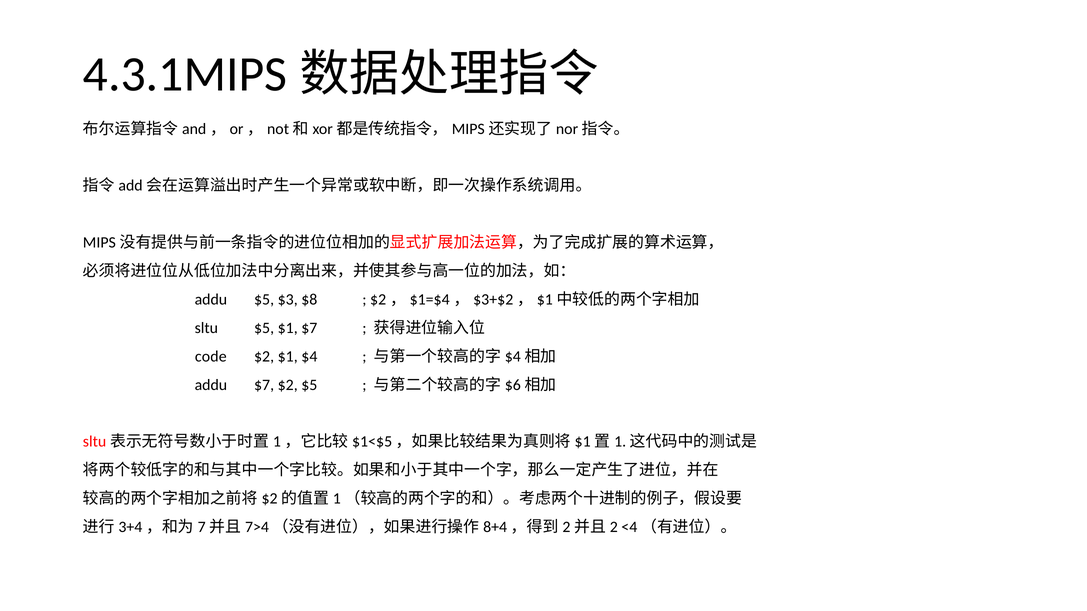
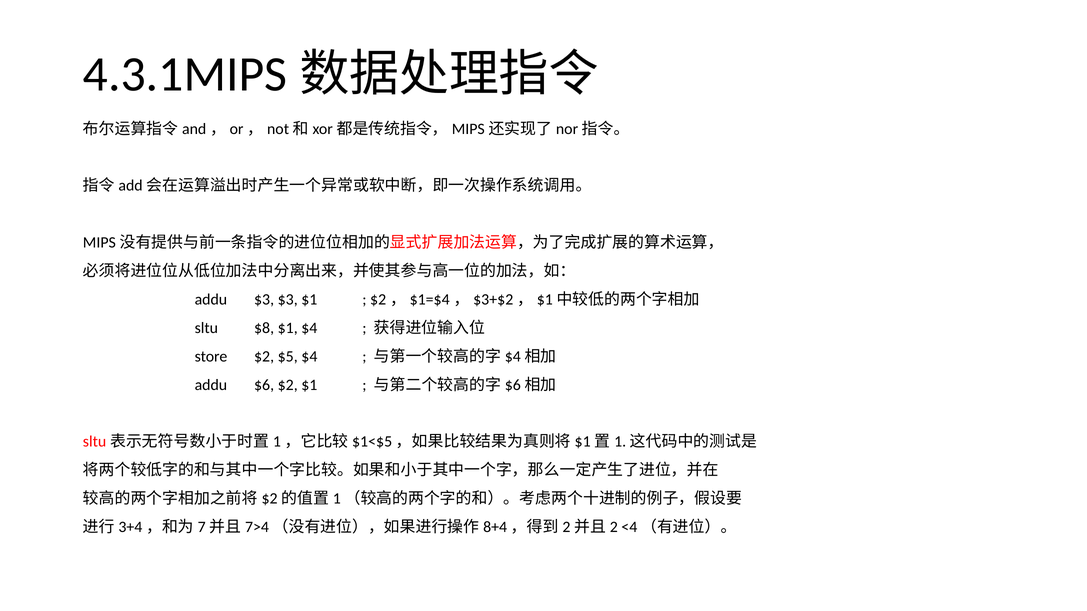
addu $5: $5 -> $3 (264, 300)
$3 $8: $8 -> $1 (309, 300)
sltu $5: $5 -> $8 (264, 328)
$1 $7: $7 -> $4 (309, 328)
code: code -> store (211, 357)
$2 $1: $1 -> $5 (288, 357)
addu $7: $7 -> $6 (264, 385)
$2 $5: $5 -> $1 (309, 385)
